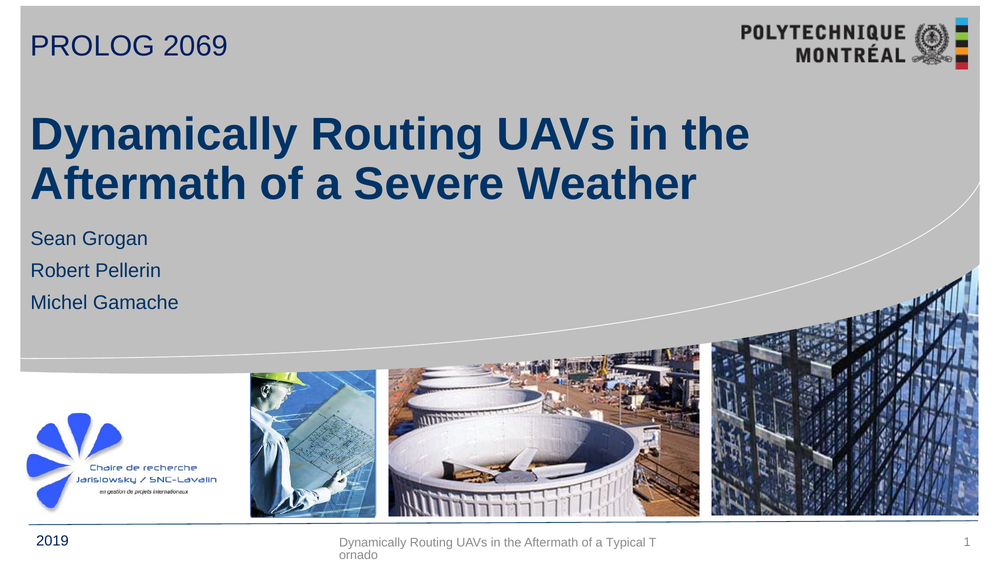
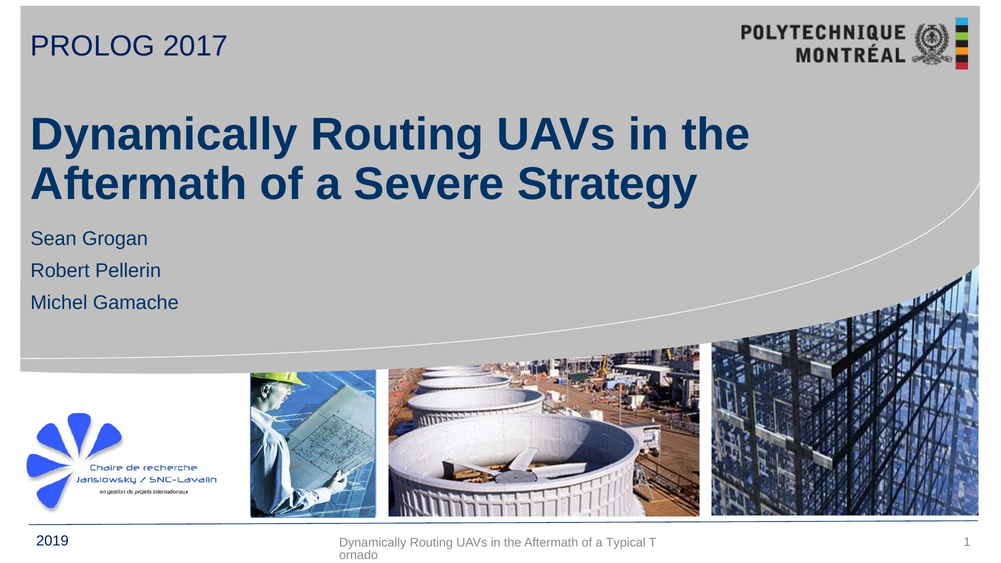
2069: 2069 -> 2017 (196, 46)
Weather: Weather -> Strategy (607, 184)
